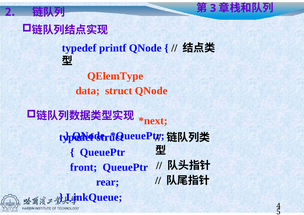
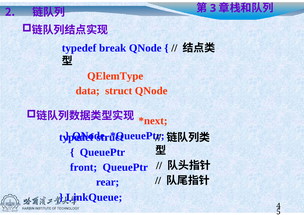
printf: printf -> break (113, 48)
